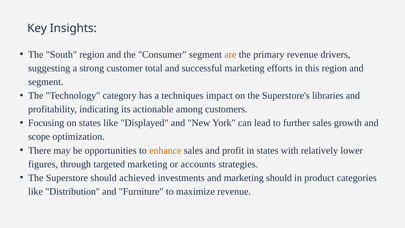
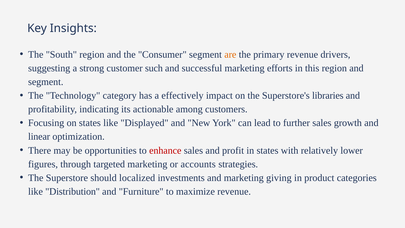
total: total -> such (154, 68)
techniques: techniques -> effectively (183, 96)
scope: scope -> linear (39, 137)
enhance colour: orange -> red (165, 150)
achieved: achieved -> localized (137, 178)
marketing should: should -> giving (279, 178)
